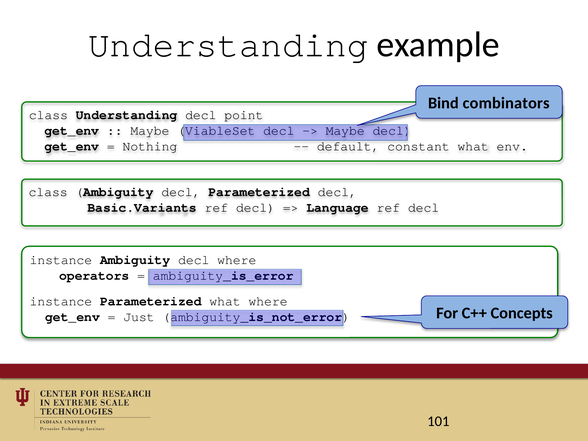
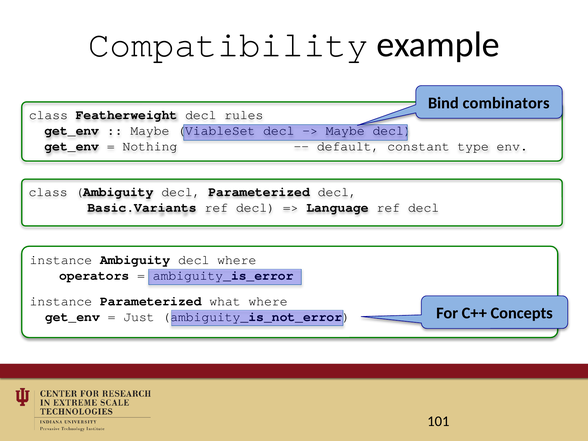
Understanding: Understanding -> Compatibility (228, 45)
class Understanding: Understanding -> Featherweight (127, 115)
point: point -> rules (244, 115)
what: what -> type (473, 146)
